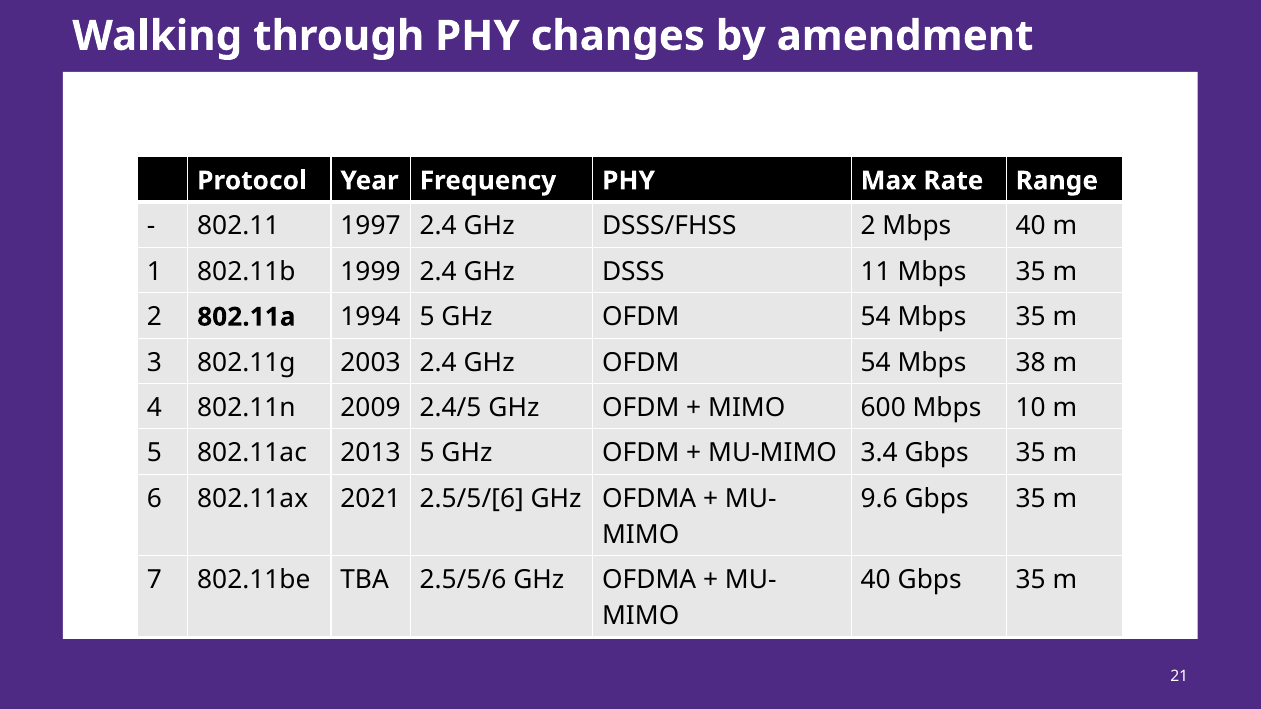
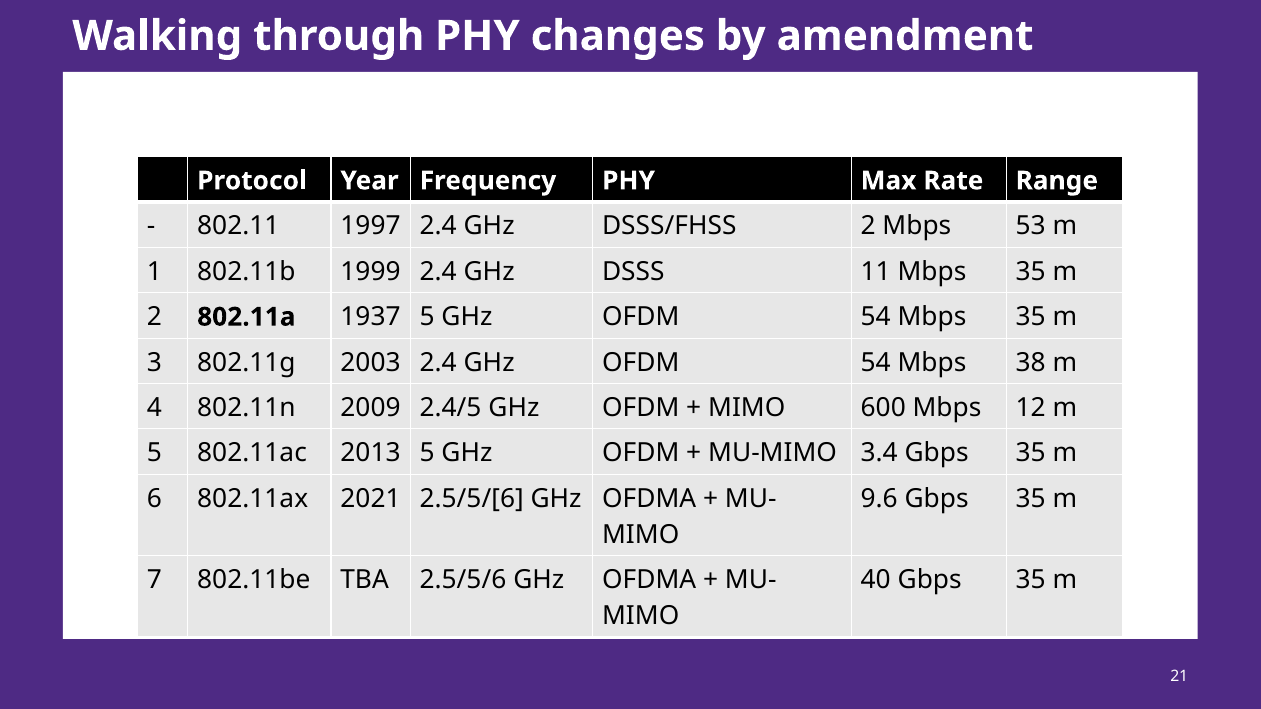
Mbps 40: 40 -> 53 (1031, 226)
1994: 1994 -> 1937 (371, 317)
10: 10 -> 12 (1031, 408)
